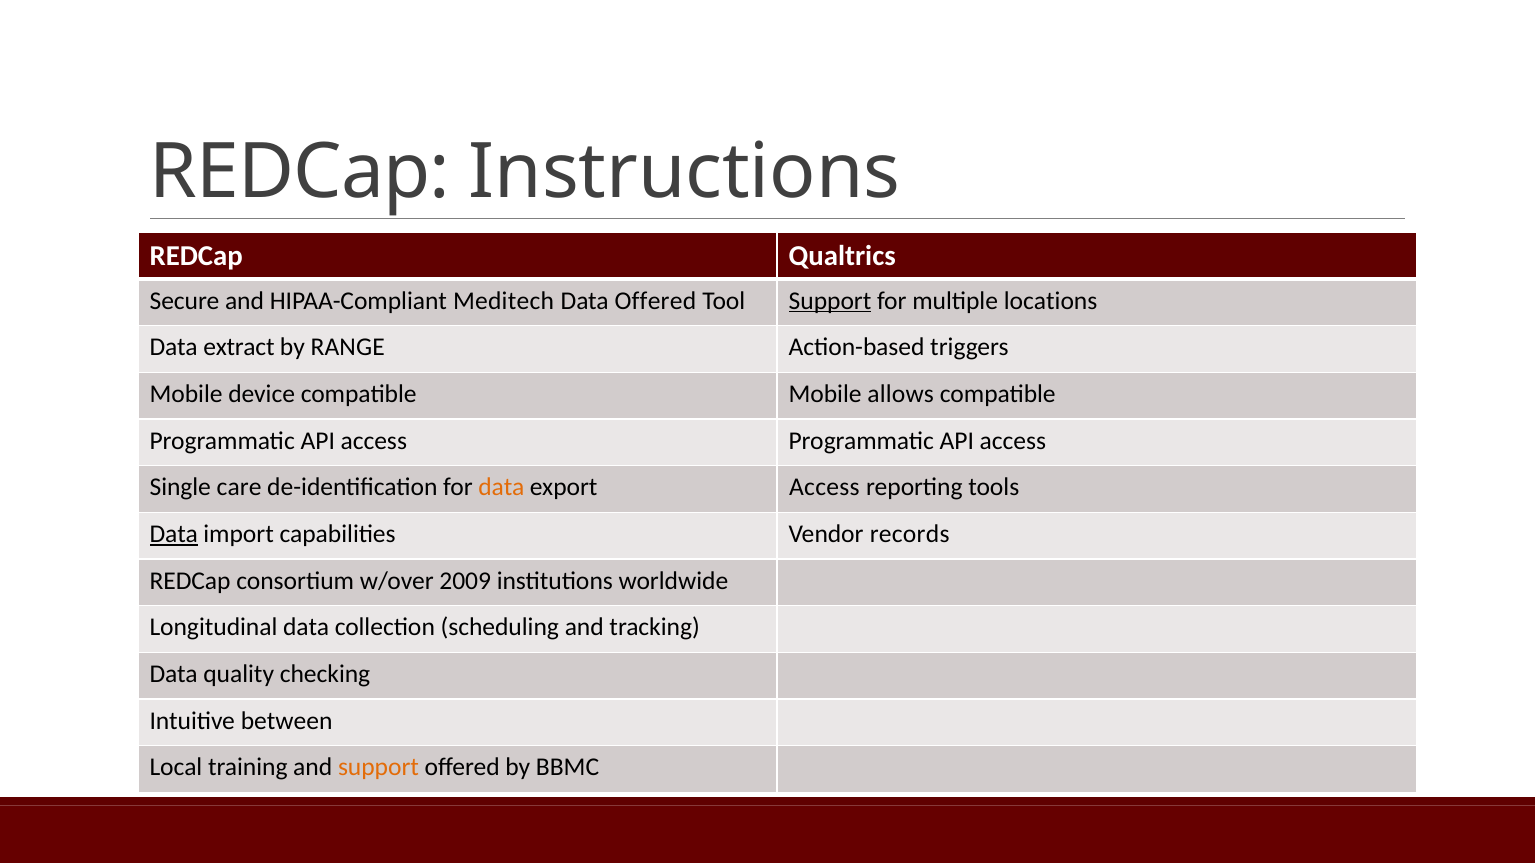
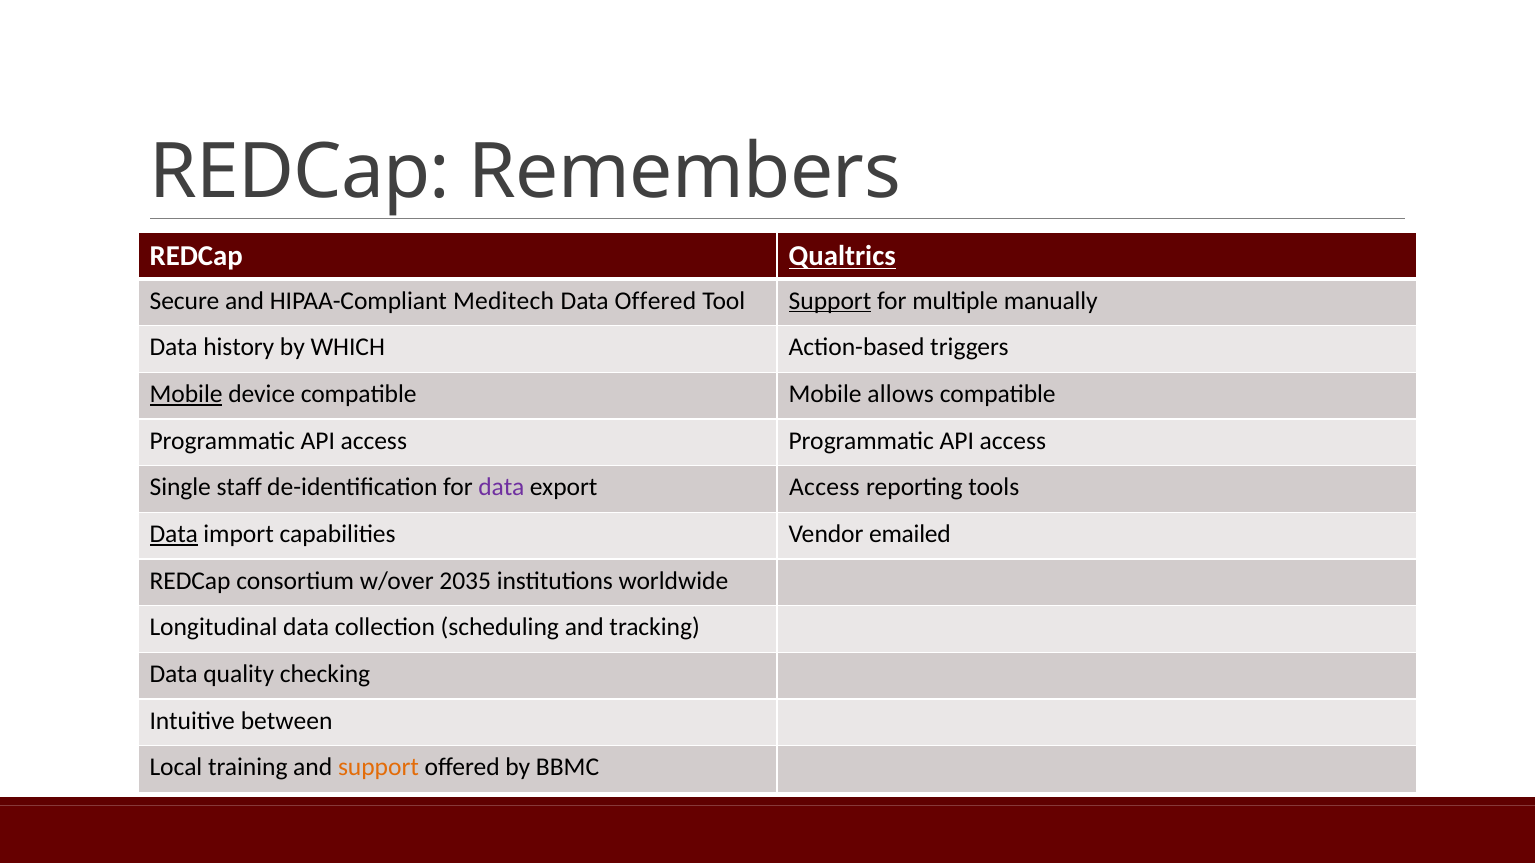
Instructions: Instructions -> Remembers (685, 172)
Qualtrics underline: none -> present (842, 256)
locations: locations -> manually (1051, 301)
extract: extract -> history (239, 348)
RANGE: RANGE -> WHICH (348, 348)
Mobile underline: none -> present (186, 394)
care: care -> staff (239, 488)
data colour: orange -> purple (501, 488)
records: records -> emailed (910, 534)
2009: 2009 -> 2035 (465, 581)
